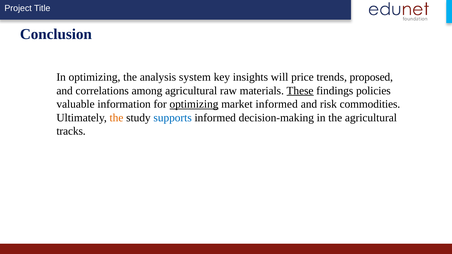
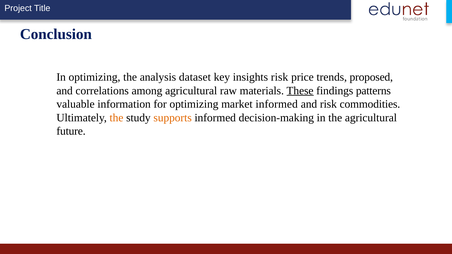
system: system -> dataset (195, 77)
insights will: will -> risk (280, 77)
policies: policies -> patterns (373, 91)
optimizing underline: present -> none (194, 104)
supports colour: blue -> orange (173, 118)
tracks: tracks -> future (71, 131)
